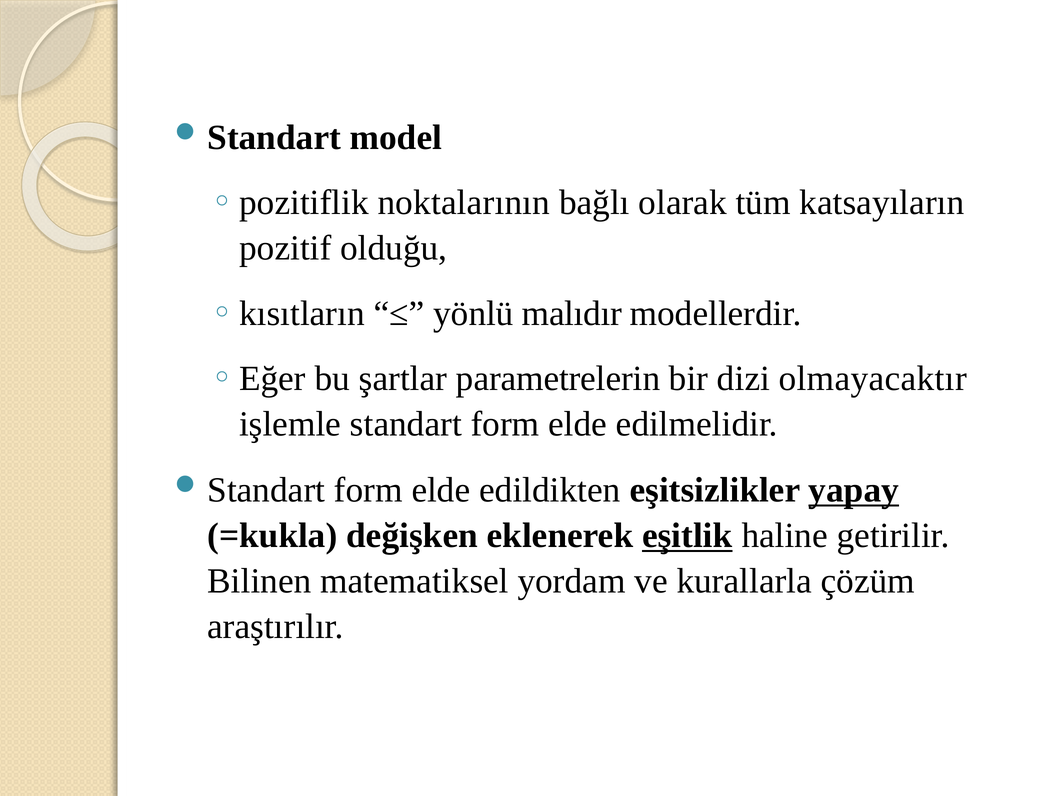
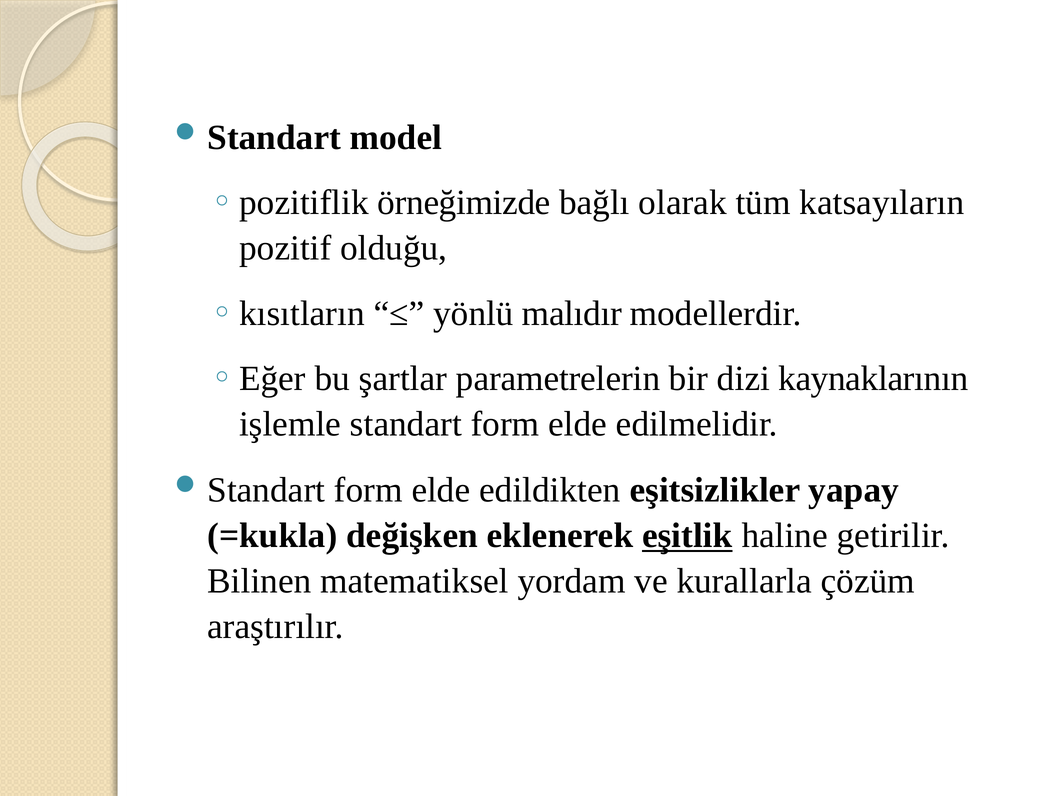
noktalarının: noktalarının -> örneğimizde (464, 203)
olmayacaktır: olmayacaktır -> kaynaklarının (873, 379)
yapay underline: present -> none (854, 490)
